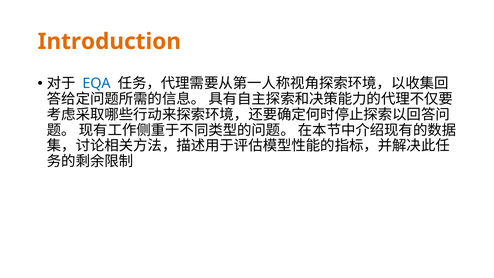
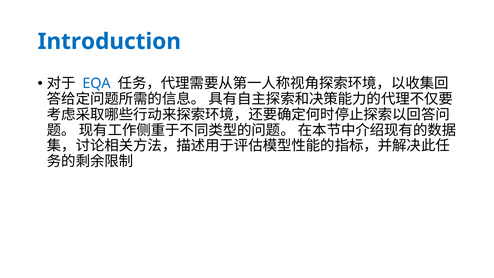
Introduction colour: orange -> blue (109, 41)
